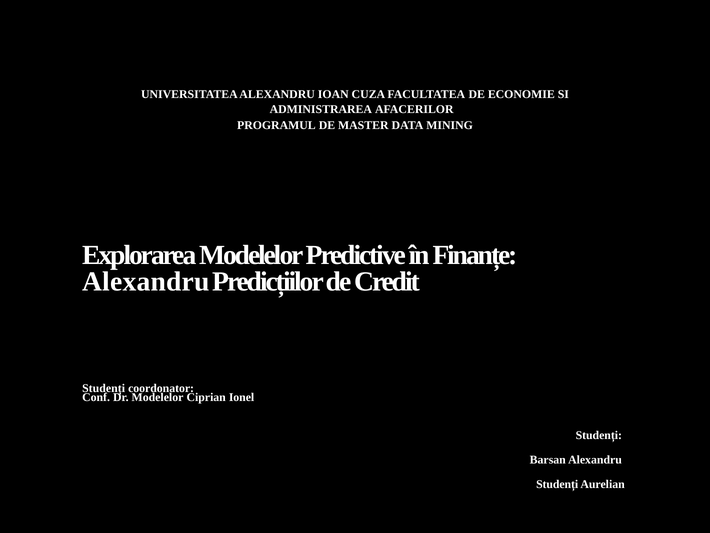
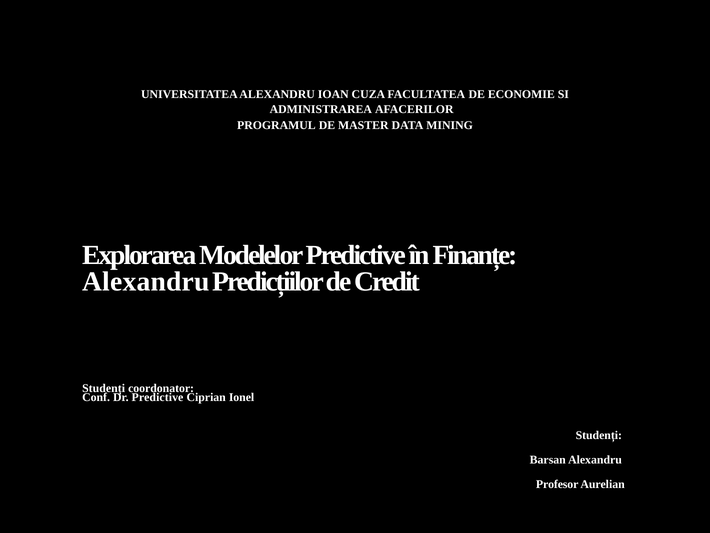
Dr Modelelor: Modelelor -> Predictive (157, 397)
Studenți: Studenți -> Profesor (557, 484)
